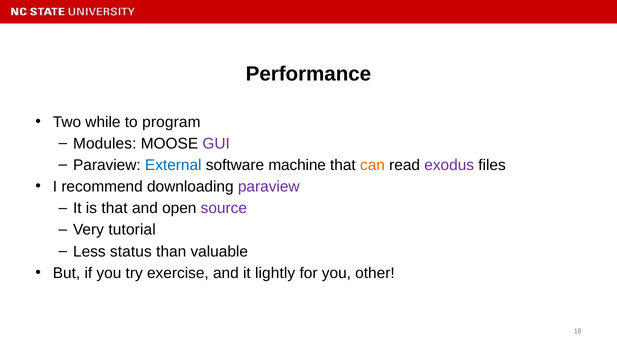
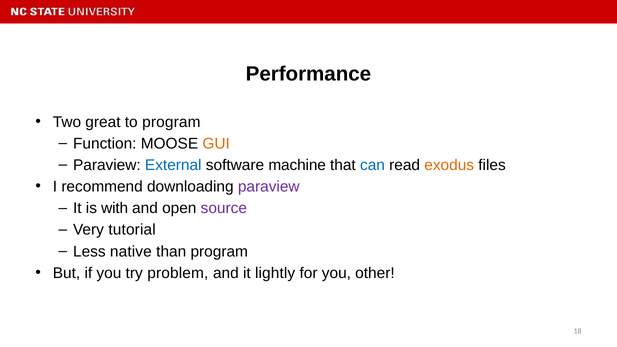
while: while -> great (103, 122)
Modules: Modules -> Function (105, 144)
GUI colour: purple -> orange (216, 144)
can colour: orange -> blue (372, 165)
exodus colour: purple -> orange (449, 165)
is that: that -> with (115, 208)
status: status -> native (131, 252)
than valuable: valuable -> program (219, 252)
exercise: exercise -> problem (178, 273)
